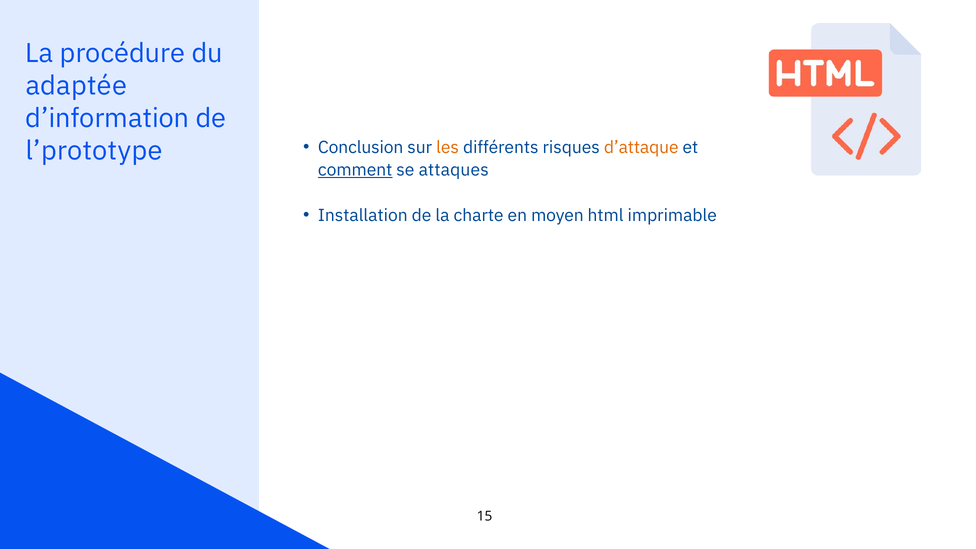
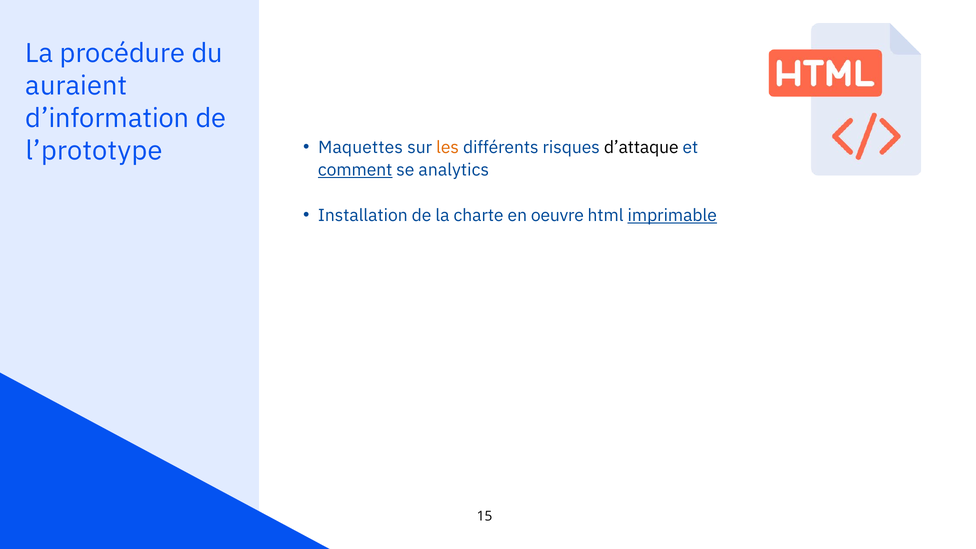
adaptée: adaptée -> auraient (76, 86)
Conclusion: Conclusion -> Maquettes (361, 147)
d’attaque colour: orange -> black (641, 147)
attaques: attaques -> analytics (454, 170)
moyen: moyen -> oeuvre (557, 215)
imprimable underline: none -> present (672, 215)
